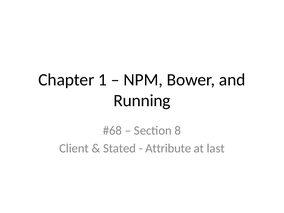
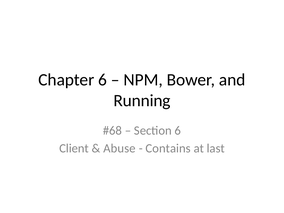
Chapter 1: 1 -> 6 (103, 80)
Section 8: 8 -> 6 (178, 131)
Stated: Stated -> Abuse (119, 148)
Attribute: Attribute -> Contains (168, 148)
